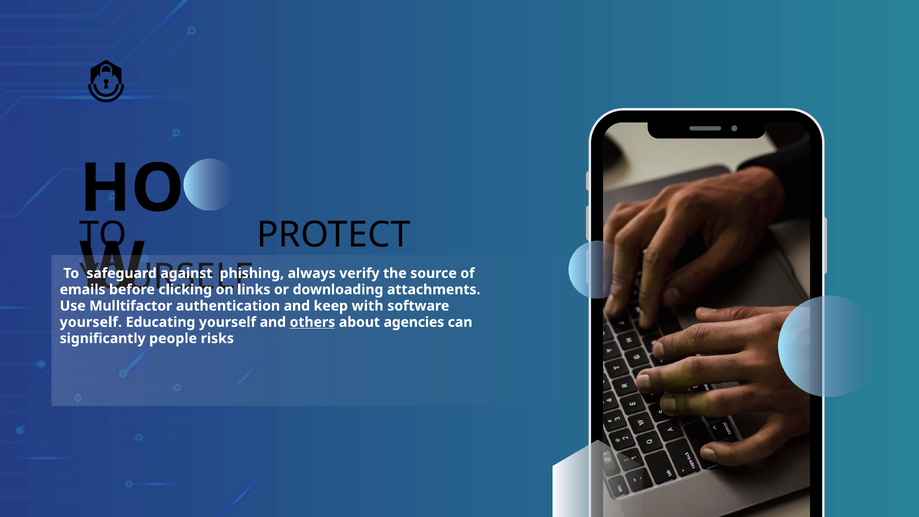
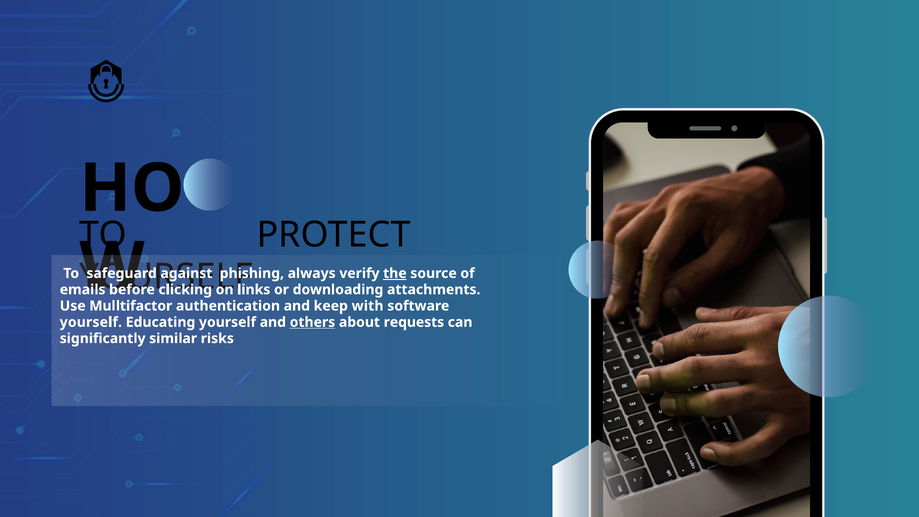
the underline: none -> present (395, 273)
agencies: agencies -> requests (414, 322)
people: people -> similar (173, 338)
